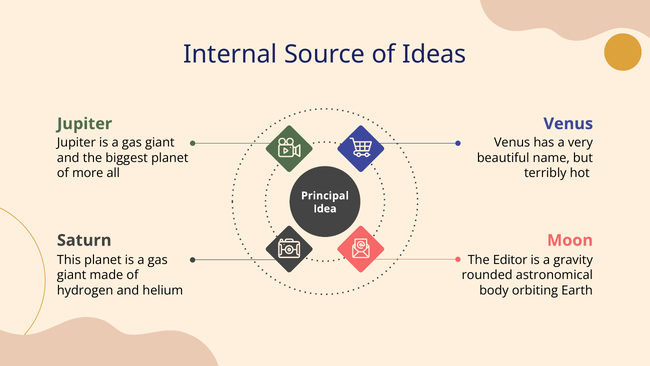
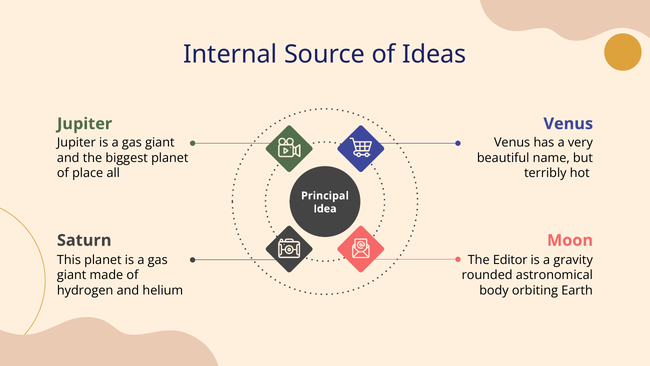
more: more -> place (88, 173)
